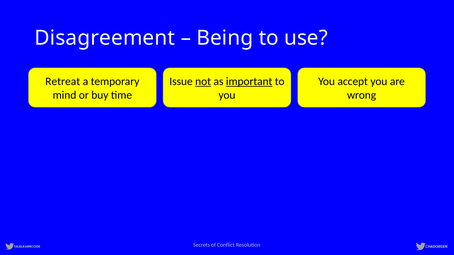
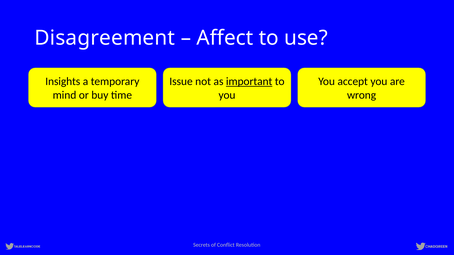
Being: Being -> Affect (225, 38)
Retreat: Retreat -> Insights (63, 82)
not underline: present -> none (203, 82)
